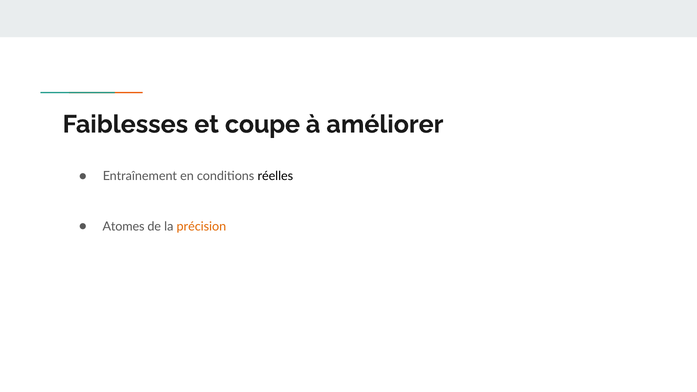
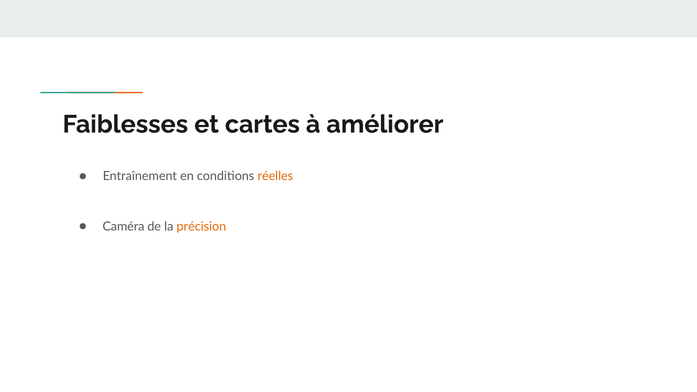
coupe: coupe -> cartes (262, 124)
réelles colour: black -> orange (275, 176)
Atomes: Atomes -> Caméra (124, 226)
